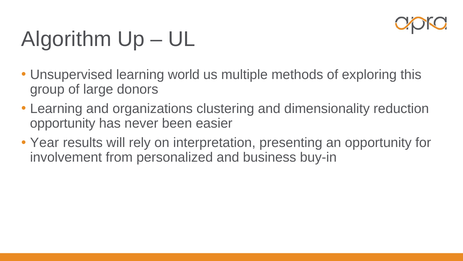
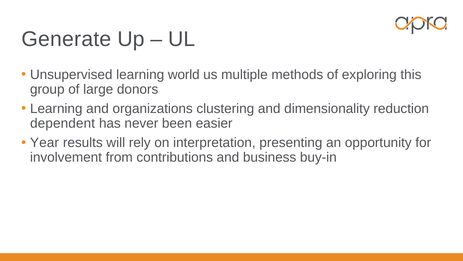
Algorithm: Algorithm -> Generate (66, 39)
opportunity: opportunity -> dependent (63, 123)
personalized: personalized -> contributions (175, 157)
